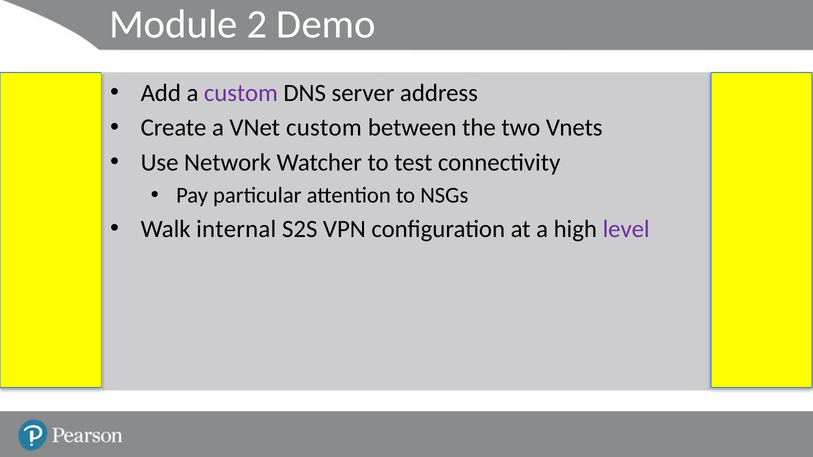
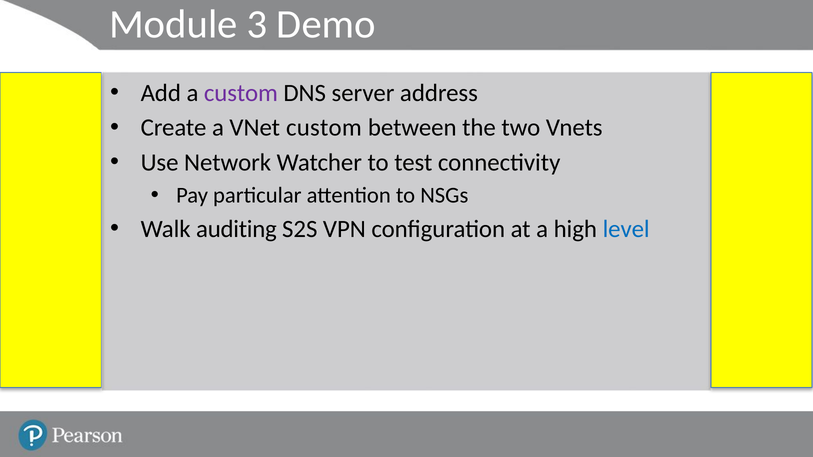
2: 2 -> 3 (257, 24)
internal: internal -> auditing (236, 229)
level colour: purple -> blue (626, 229)
